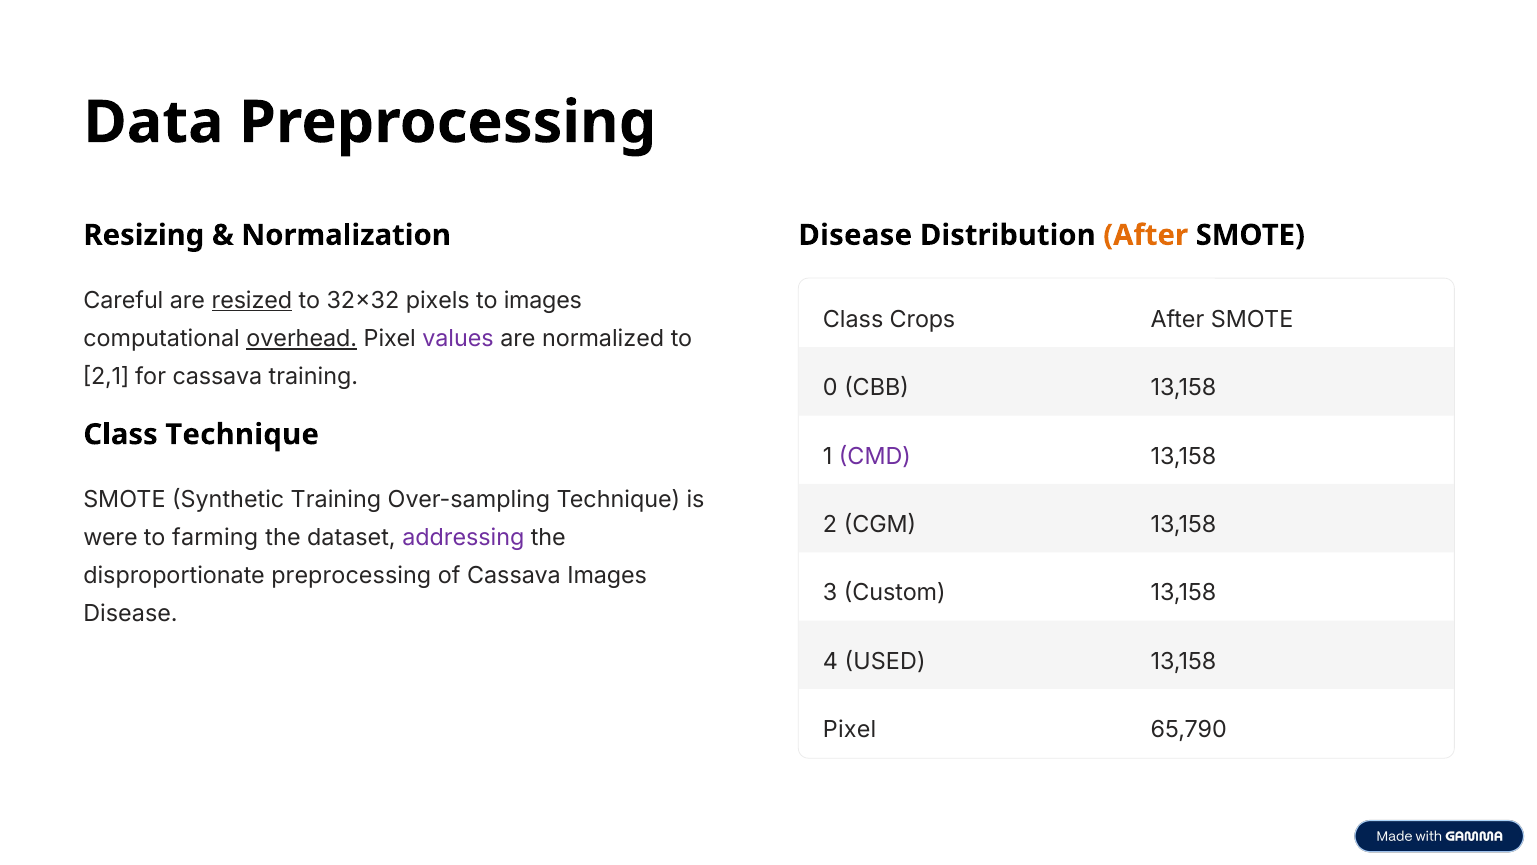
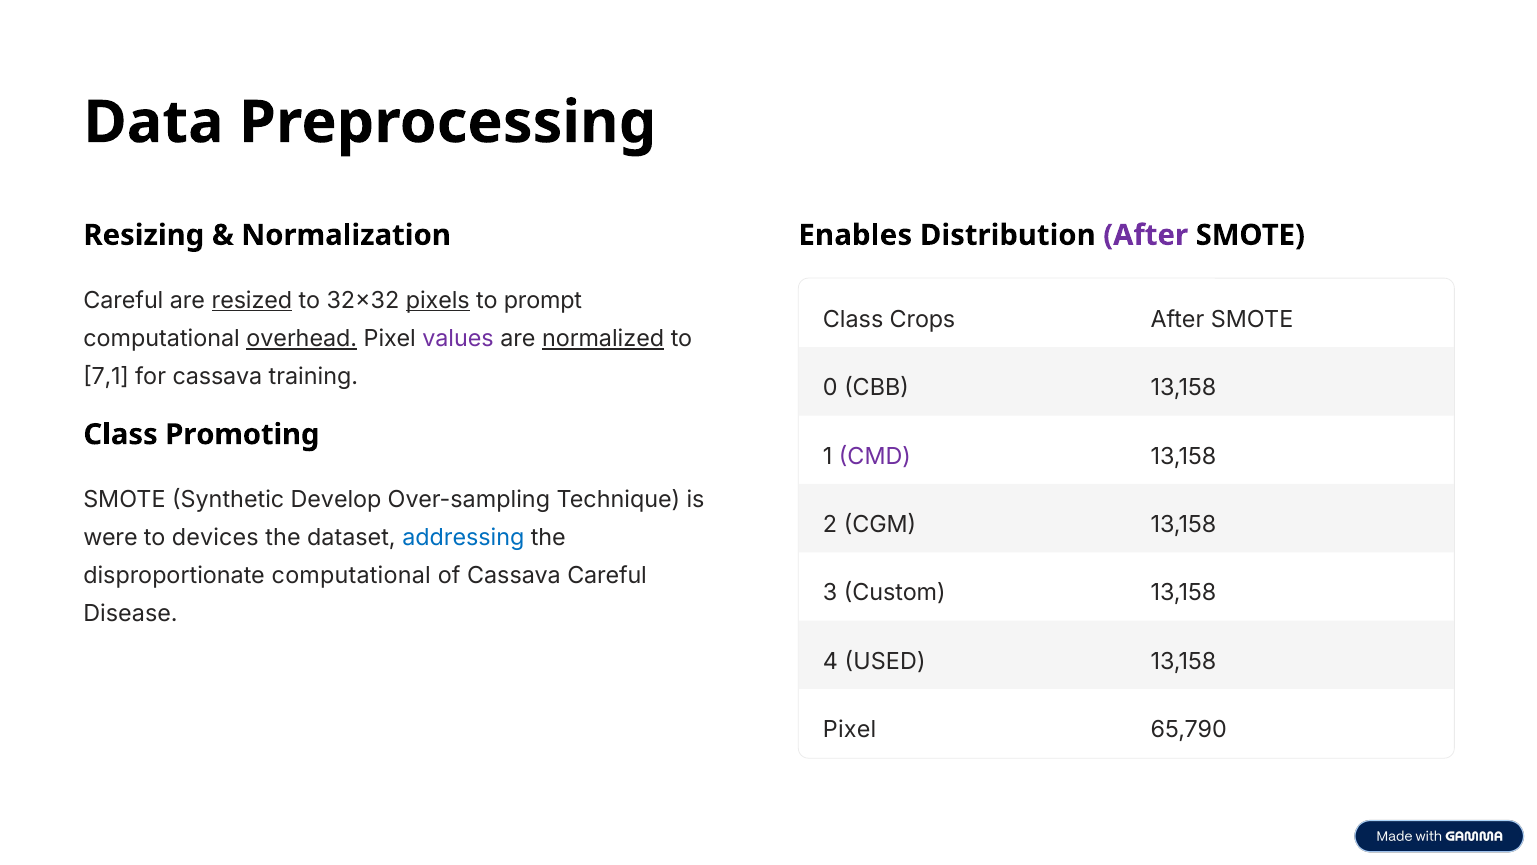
Disease: Disease -> Enables (855, 235)
After colour: orange -> purple (1146, 235)
pixels underline: none -> present (438, 301)
to images: images -> prompt (543, 301)
normalized underline: none -> present (603, 339)
2,1: 2,1 -> 7,1 (106, 377)
Class Technique: Technique -> Promoting (242, 434)
Synthetic Training: Training -> Develop (336, 500)
farming: farming -> devices (215, 538)
addressing colour: purple -> blue (463, 538)
disproportionate preprocessing: preprocessing -> computational (351, 576)
Cassava Images: Images -> Careful (607, 576)
